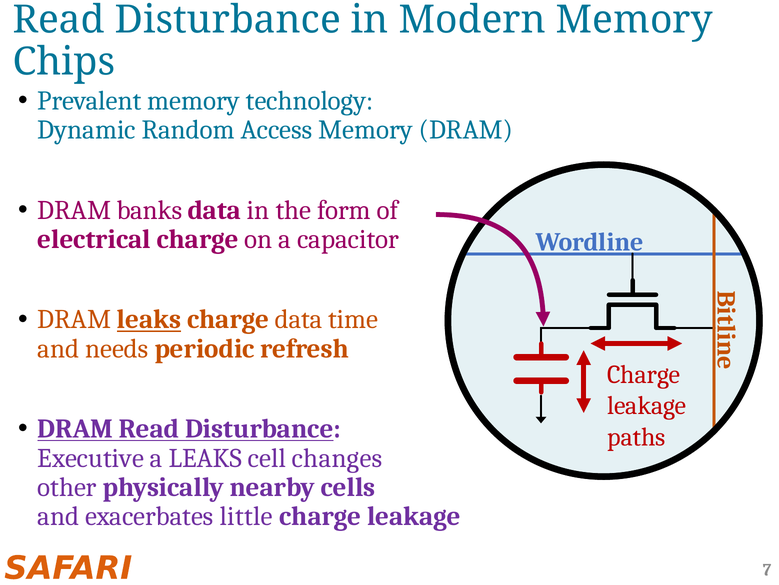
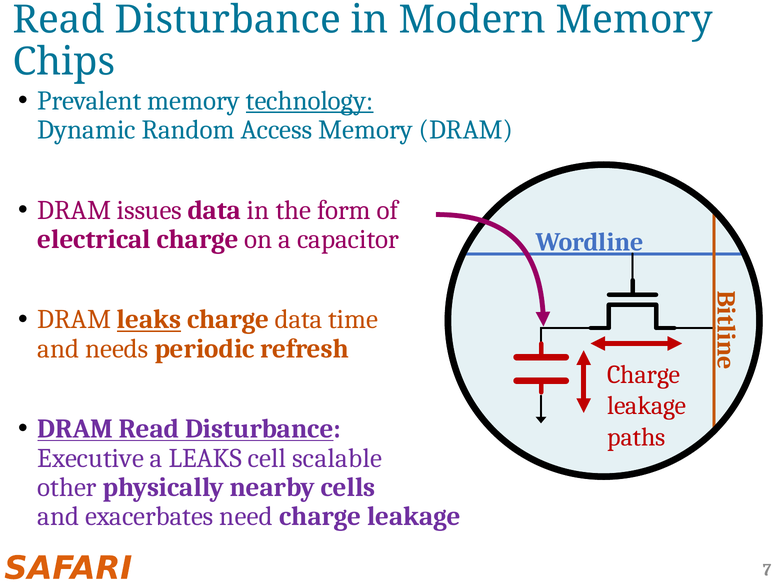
technology underline: none -> present (310, 101)
banks: banks -> issues (149, 210)
changes: changes -> scalable (337, 457)
little: little -> need (246, 516)
